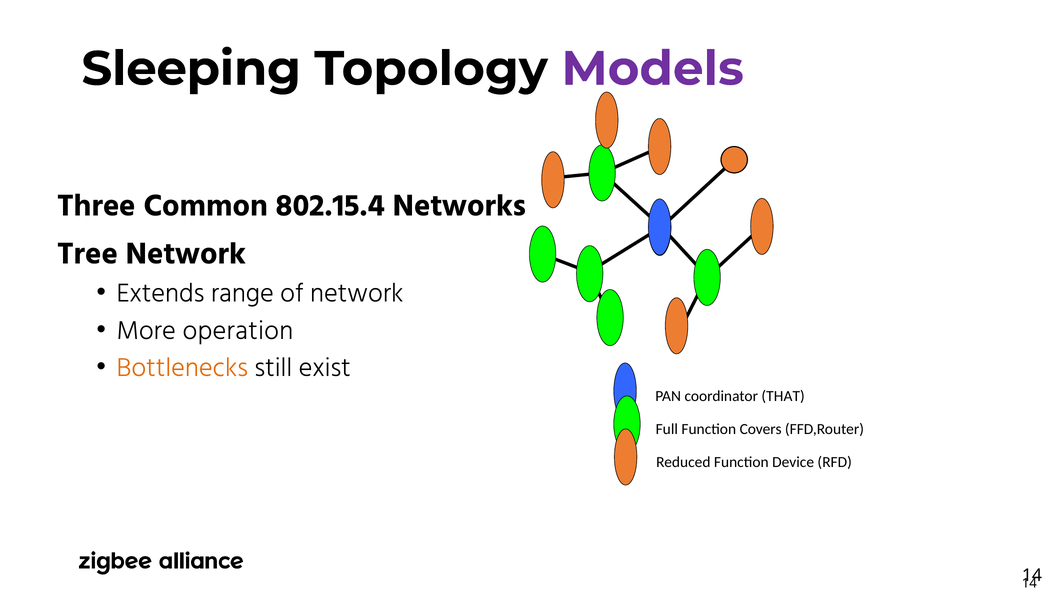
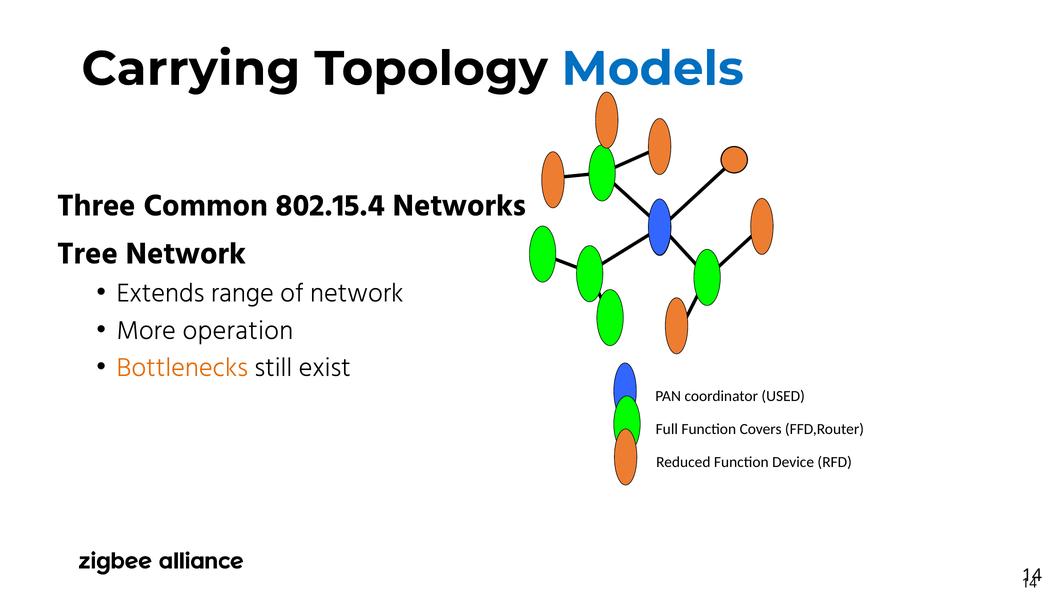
Sleeping: Sleeping -> Carrying (191, 69)
Models colour: purple -> blue (653, 69)
THAT: THAT -> USED (783, 396)
